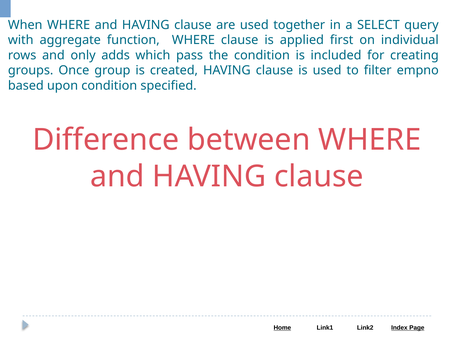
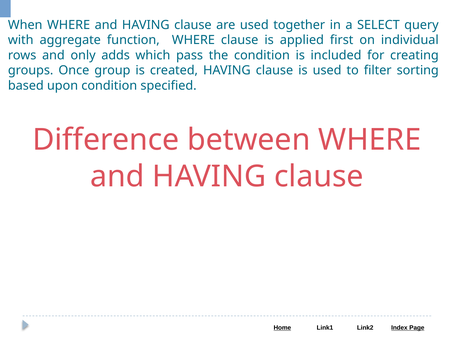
empno: empno -> sorting (418, 70)
